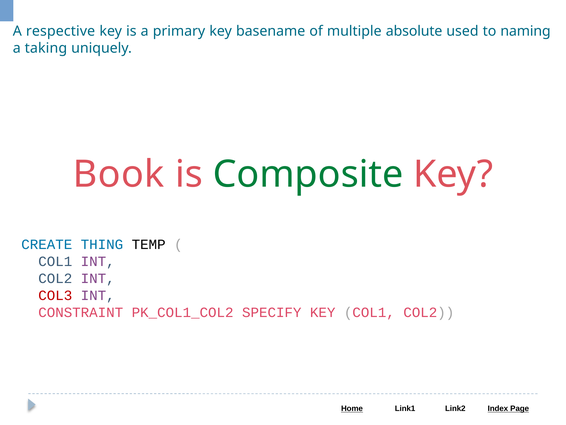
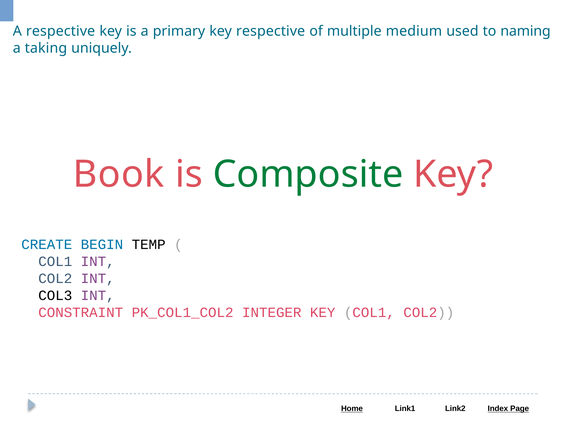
key basename: basename -> respective (271, 31)
absolute: absolute -> medium (414, 31)
THING: THING -> BEGIN (102, 244)
COL3 colour: red -> black (55, 295)
SPECIFY: SPECIFY -> INTEGER (272, 312)
